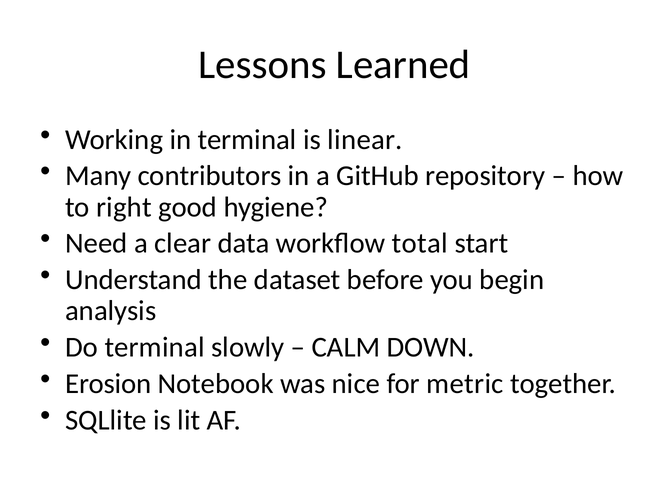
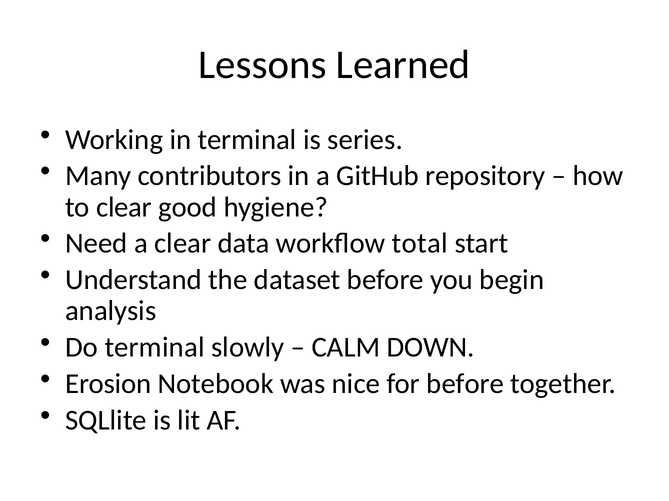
linear: linear -> series (365, 140)
to right: right -> clear (124, 207)
for metric: metric -> before (465, 384)
